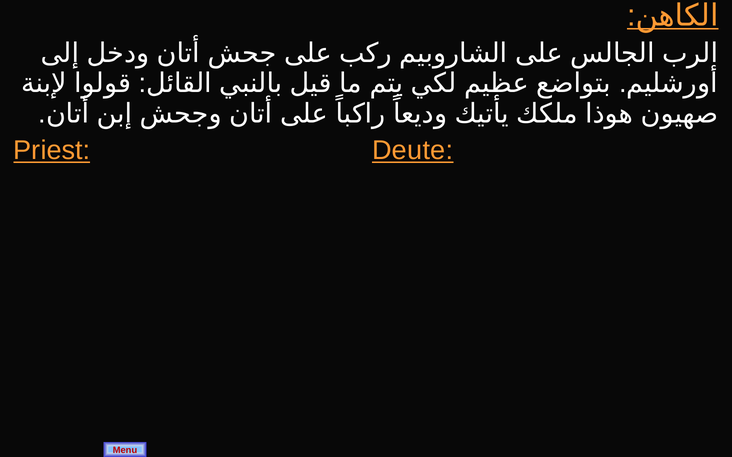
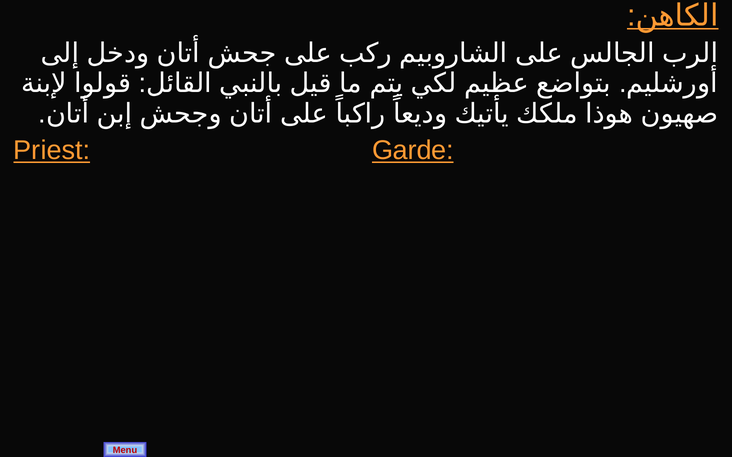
Deute: Deute -> Garde (413, 151)
